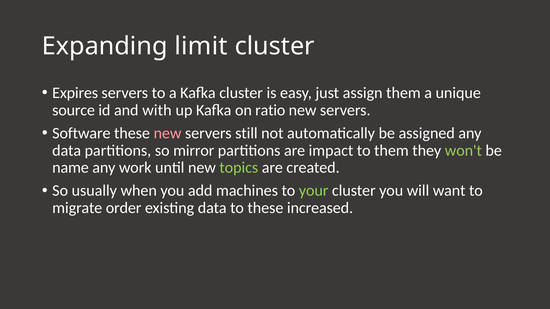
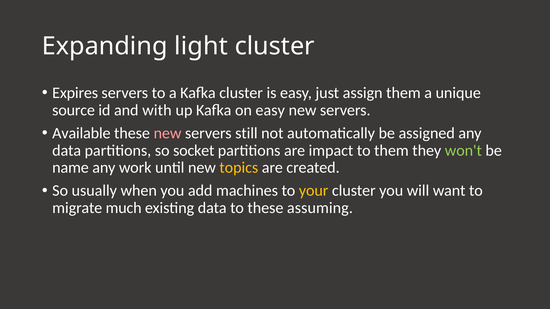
limit: limit -> light (201, 46)
on ratio: ratio -> easy (270, 110)
Software: Software -> Available (81, 133)
mirror: mirror -> socket (194, 151)
topics colour: light green -> yellow (239, 168)
your colour: light green -> yellow (314, 191)
order: order -> much (124, 208)
increased: increased -> assuming (320, 208)
